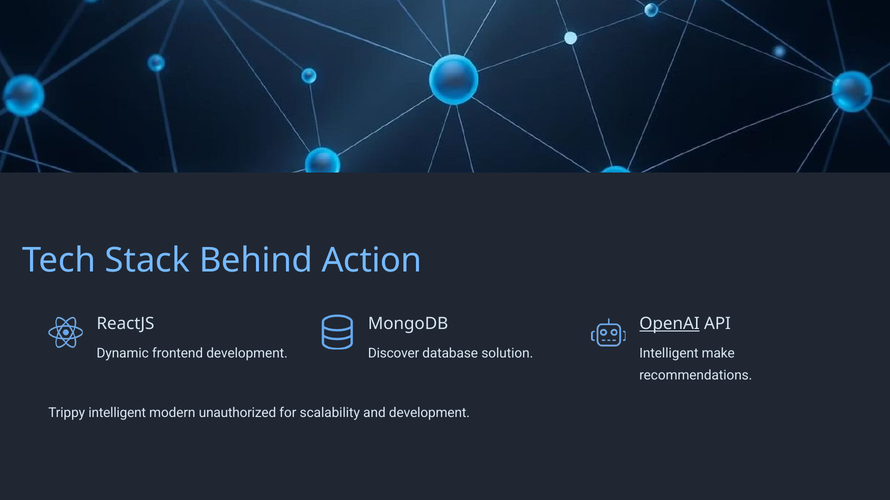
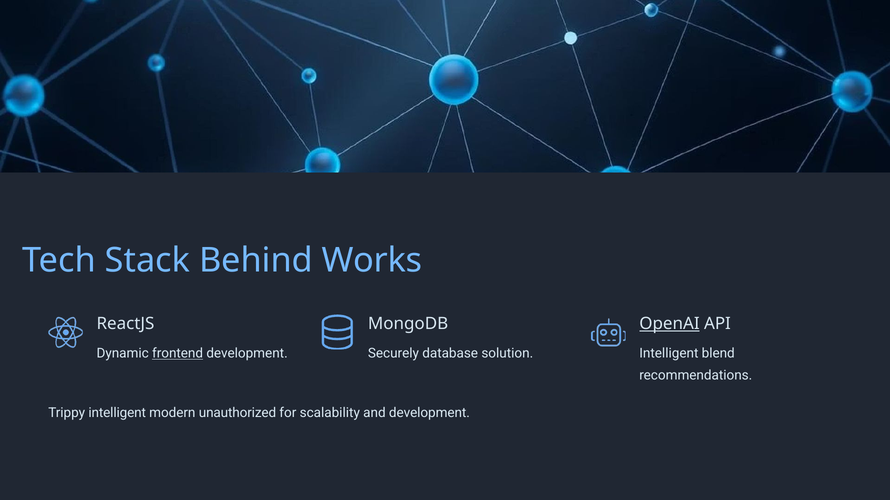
Action: Action -> Works (372, 261)
frontend underline: none -> present (178, 354)
Discover: Discover -> Securely (393, 354)
make: make -> blend (718, 354)
